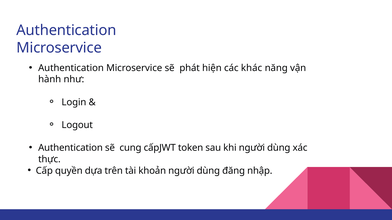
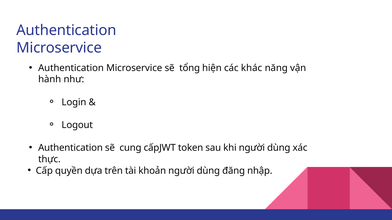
phát: phát -> tổng (190, 68)
